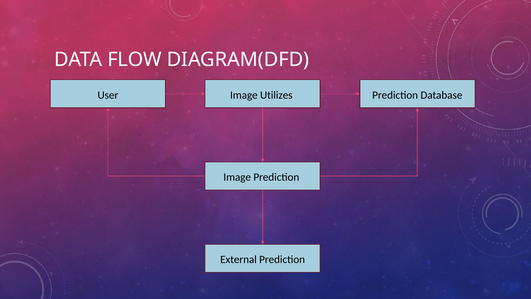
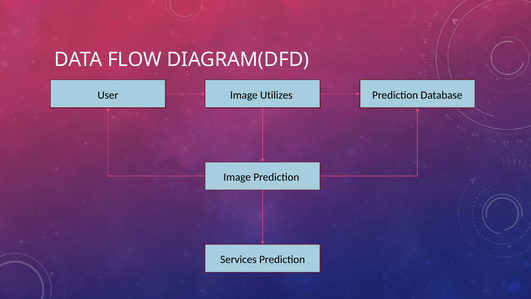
External: External -> Services (238, 259)
